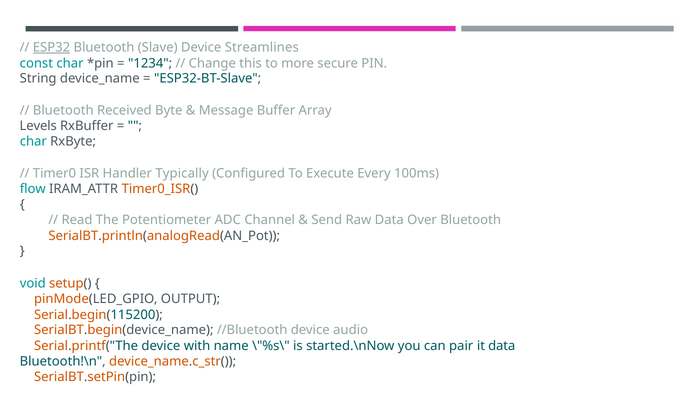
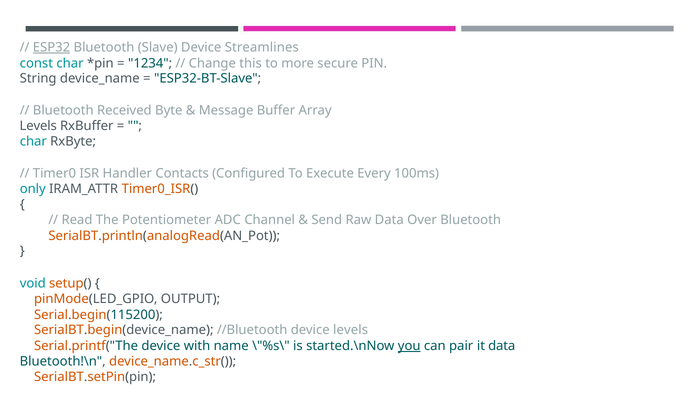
Typically: Typically -> Contacts (182, 173)
flow: flow -> only (33, 189)
device audio: audio -> levels (351, 330)
you underline: none -> present (409, 346)
